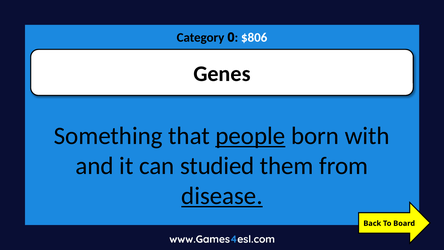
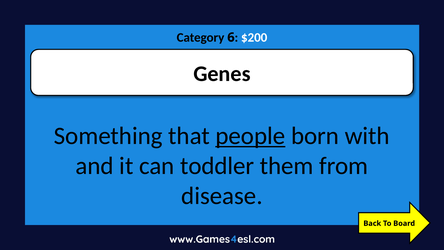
0: 0 -> 6 (231, 37)
$806: $806 -> $200 (254, 37)
studied: studied -> toddler (217, 166)
disease underline: present -> none (222, 196)
